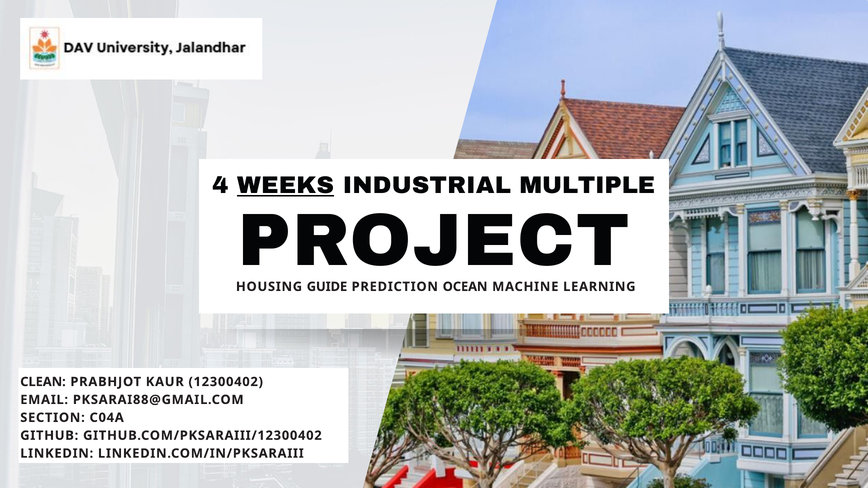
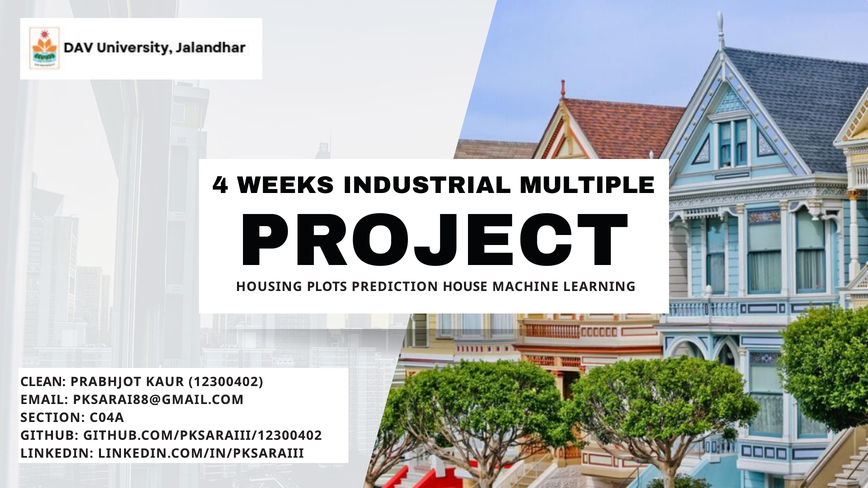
WEEKS underline: present -> none (285, 185)
GUIDE: GUIDE -> PLOTS (327, 287)
OCEAN: OCEAN -> HOUSE (465, 287)
